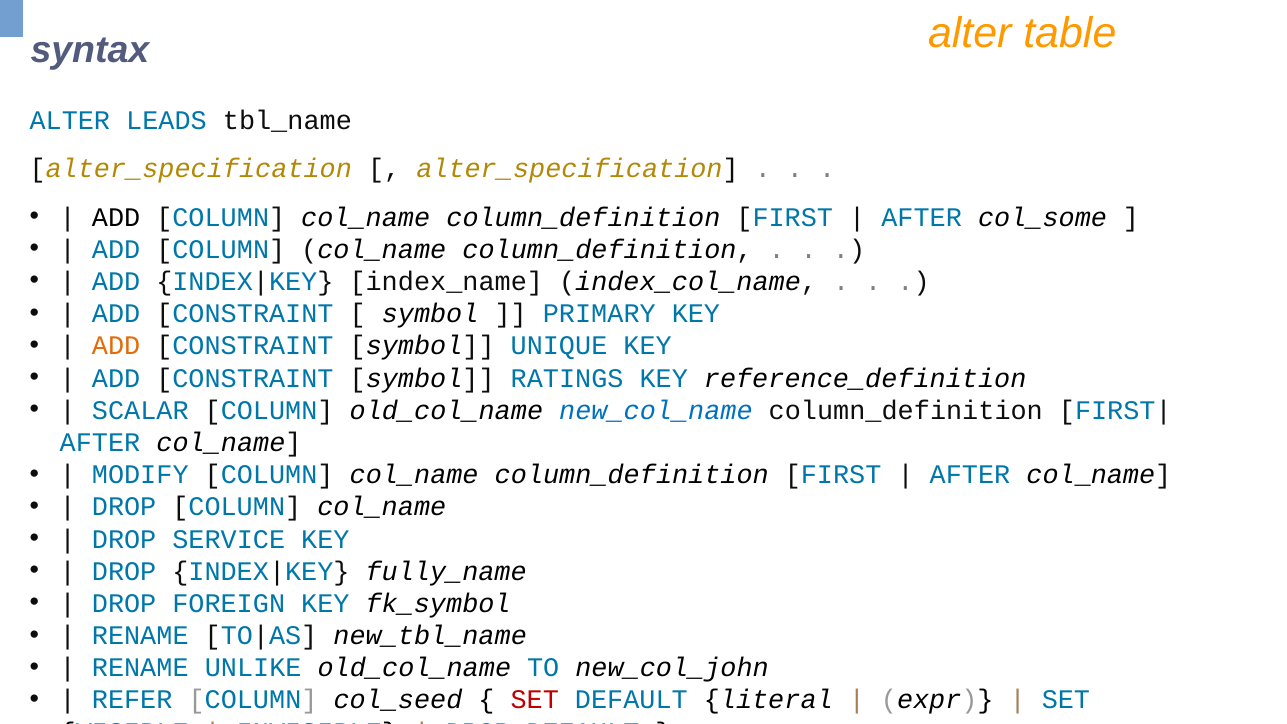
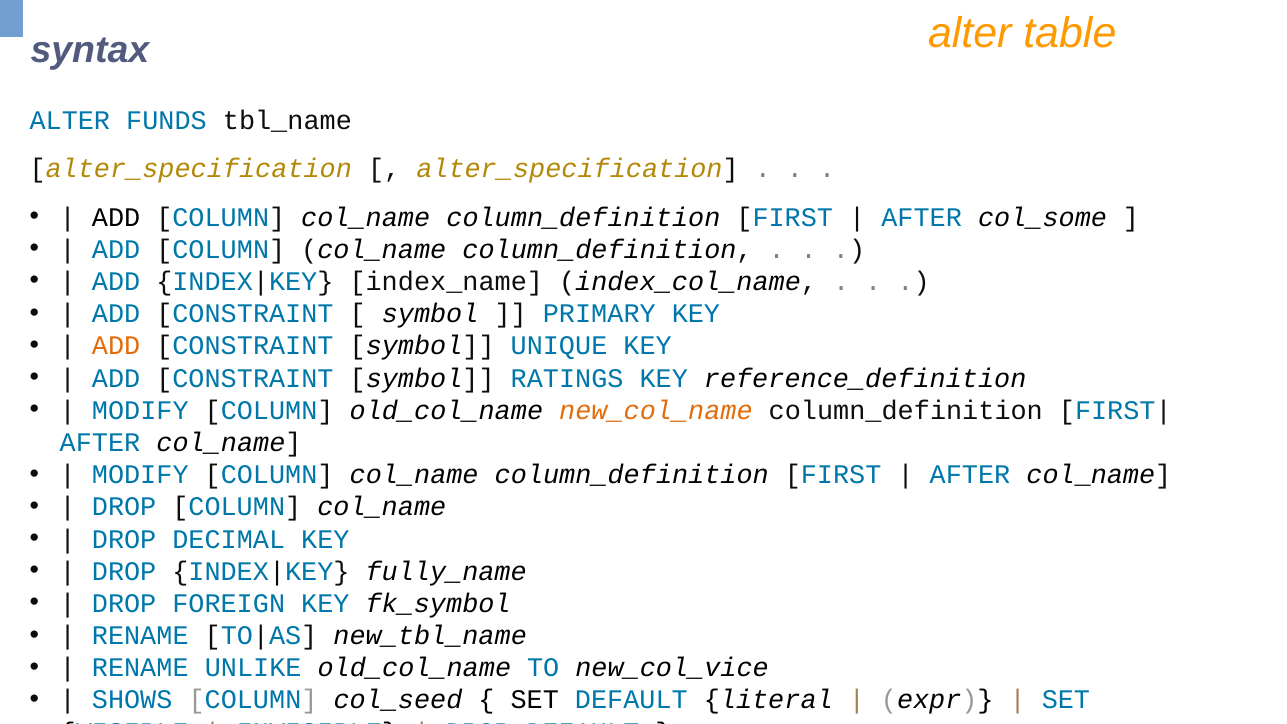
LEADS: LEADS -> FUNDS (166, 121)
SCALAR: SCALAR -> MODIFY (140, 410)
new_col_name colour: blue -> orange (656, 410)
SERVICE: SERVICE -> DECIMAL (229, 539)
new_col_john: new_col_john -> new_col_vice (672, 668)
REFER: REFER -> SHOWS (132, 700)
SET colour: red -> black (535, 700)
